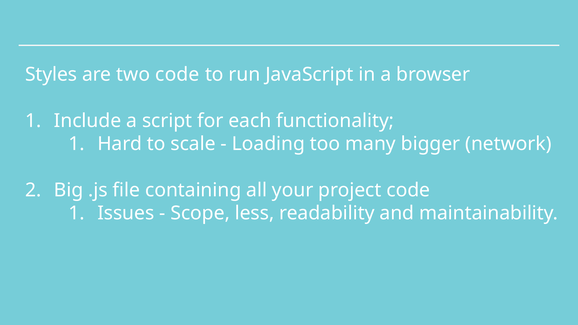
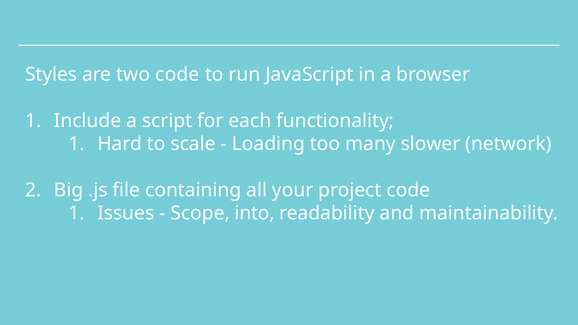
bigger: bigger -> slower (431, 144)
less: less -> into (255, 213)
